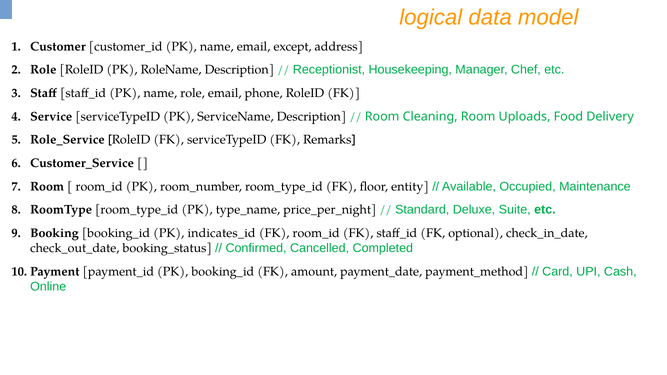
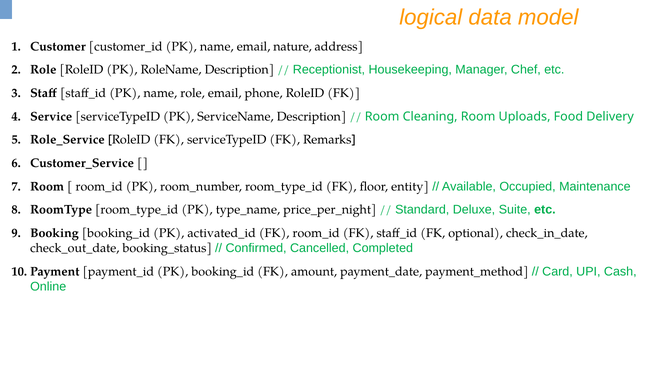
except: except -> nature (293, 46)
indicates_id: indicates_id -> activated_id (222, 233)
